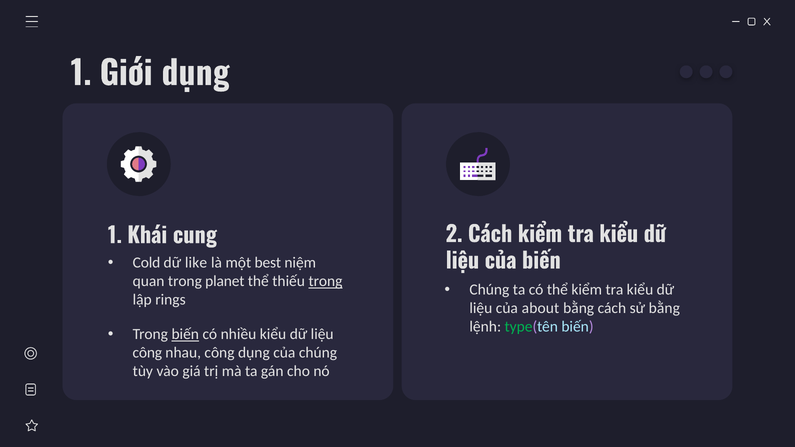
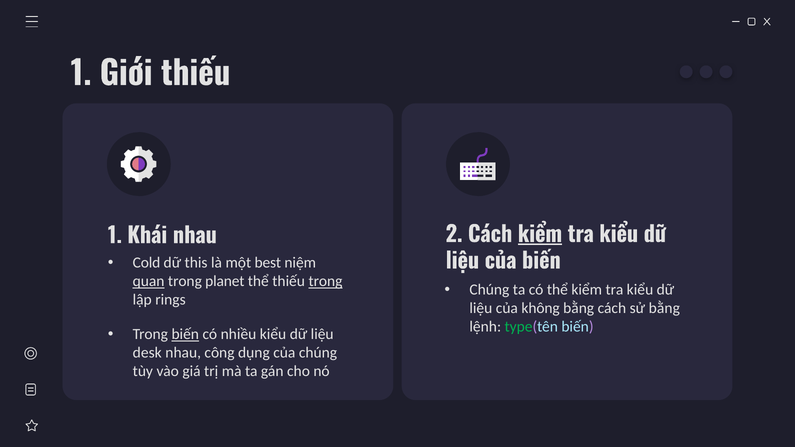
Giới dụng: dụng -> thiếu (196, 74)
kiểm underline: none -> present (540, 235)
Khái cung: cung -> nhau (195, 236)
like: like -> this (196, 263)
quan underline: none -> present (149, 281)
about: about -> không (541, 308)
công: công -> desk (147, 353)
